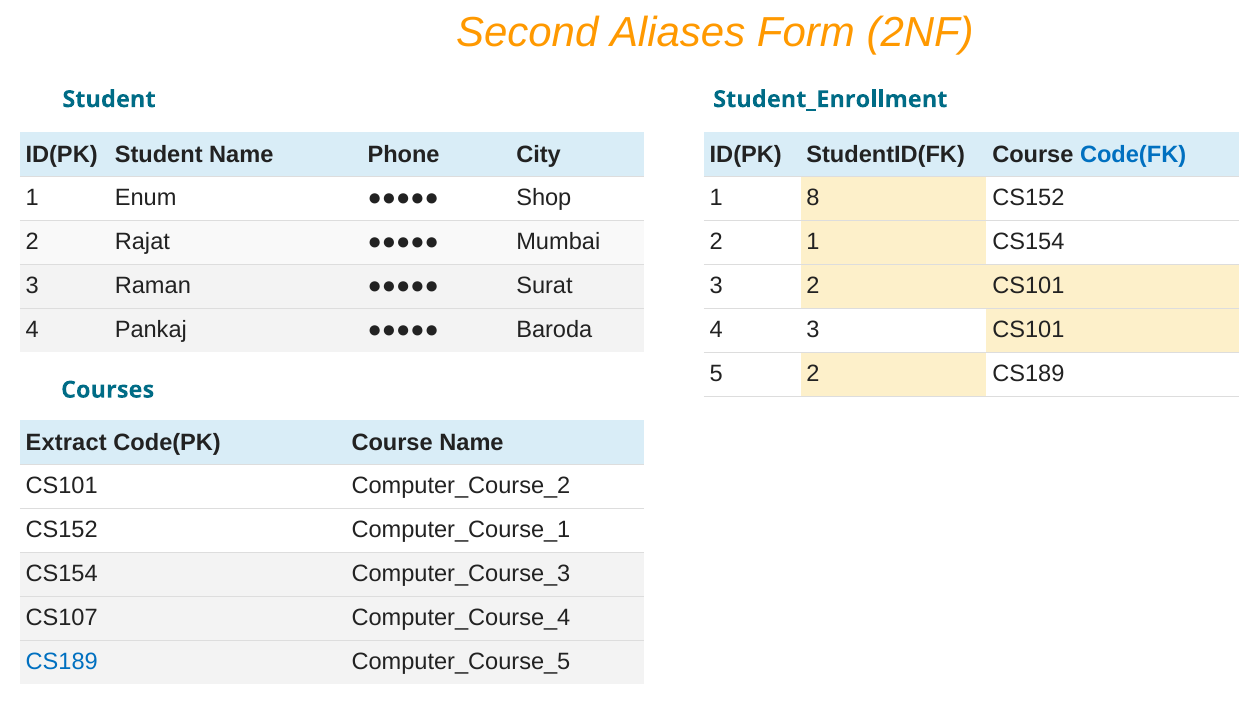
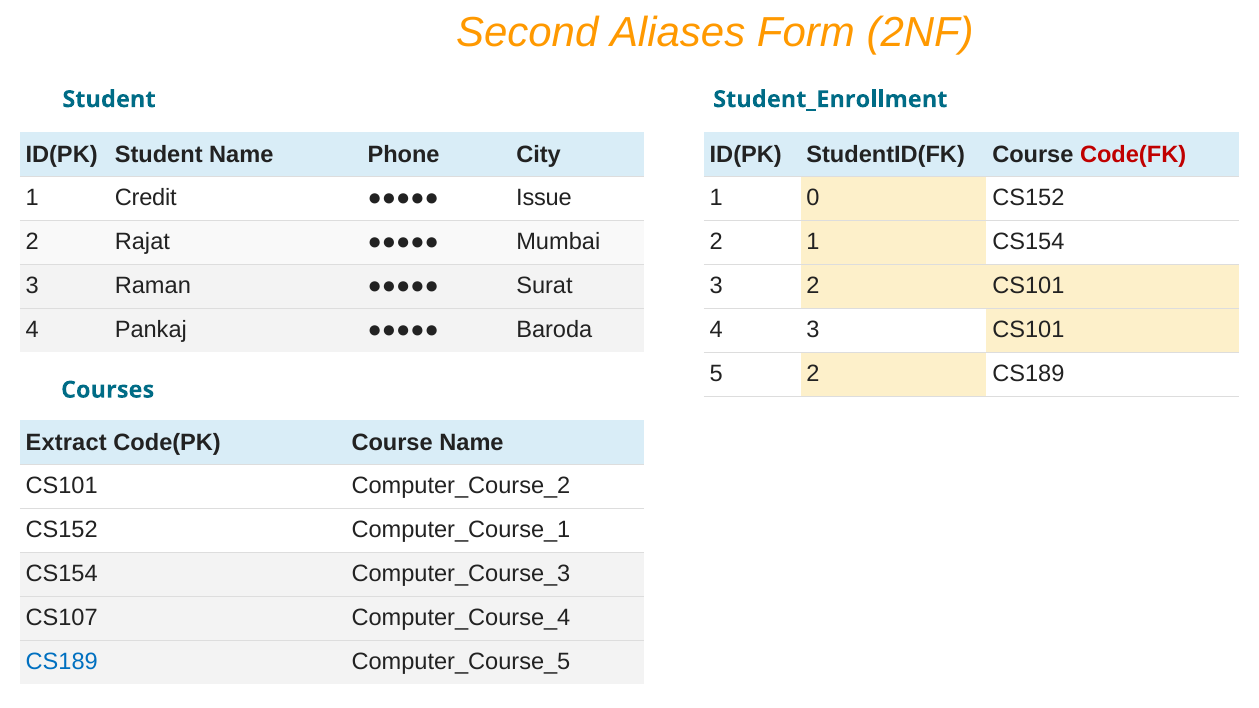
Code(FK colour: blue -> red (1133, 155)
Enum: Enum -> Credit (146, 198)
Shop: Shop -> Issue (544, 198)
8: 8 -> 0 (813, 198)
